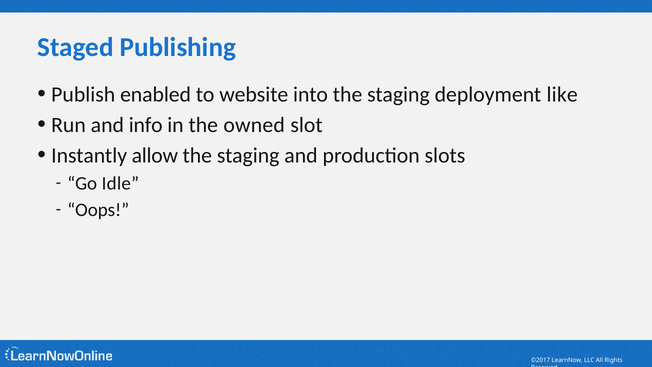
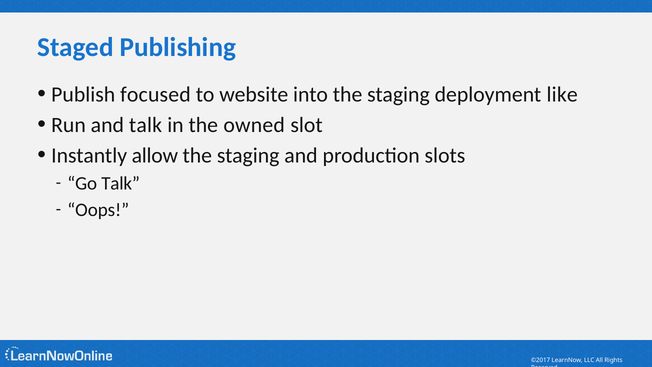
enabled: enabled -> focused (155, 94)
and info: info -> talk (146, 125)
Go Idle: Idle -> Talk (121, 183)
